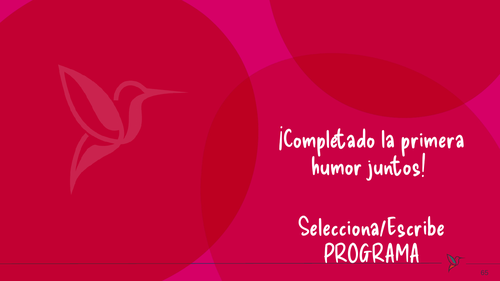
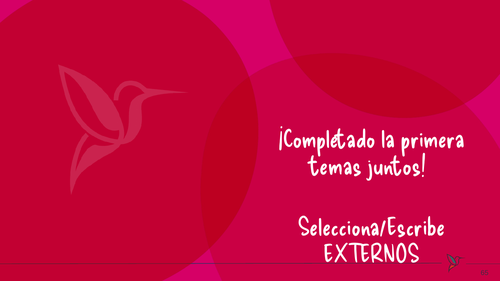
humor: humor -> temas (337, 167)
PROGRAMA: PROGRAMA -> EXTERNOS (371, 255)
